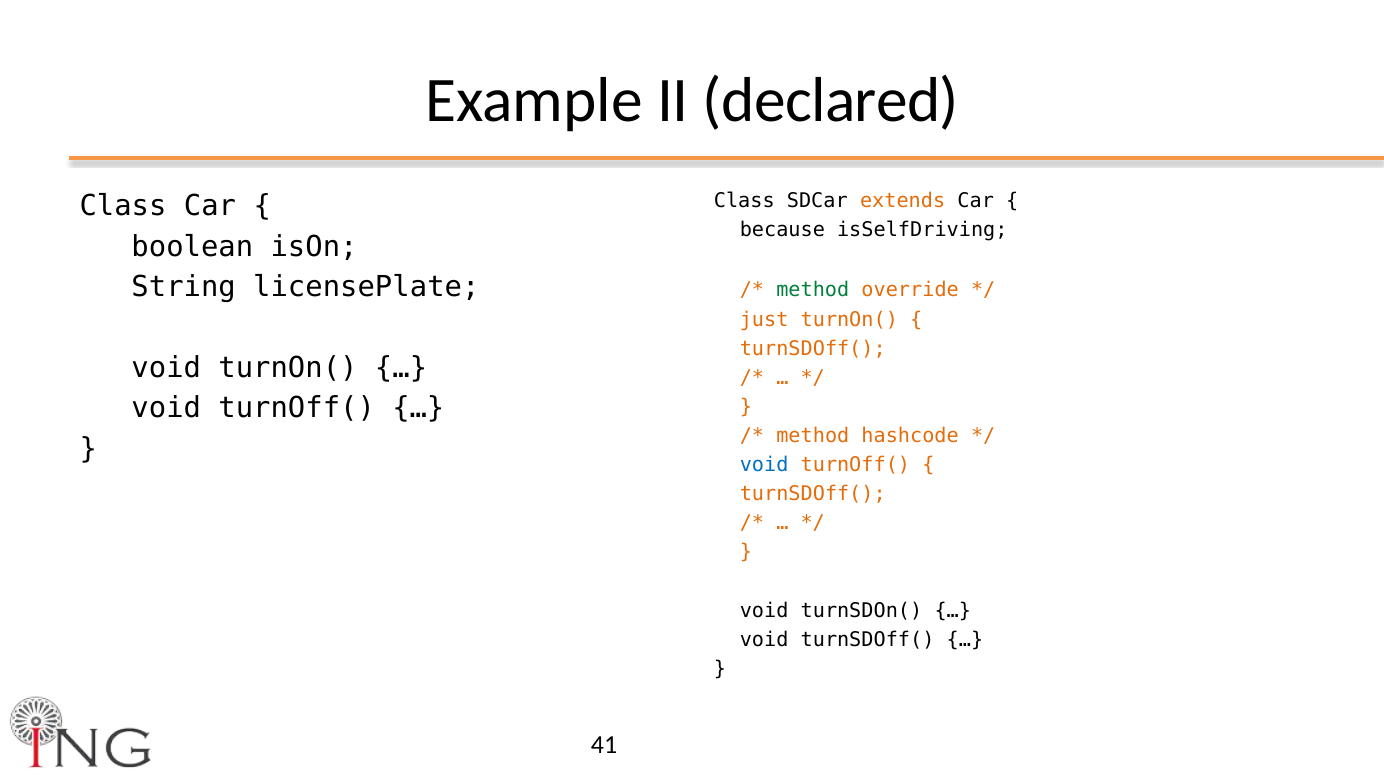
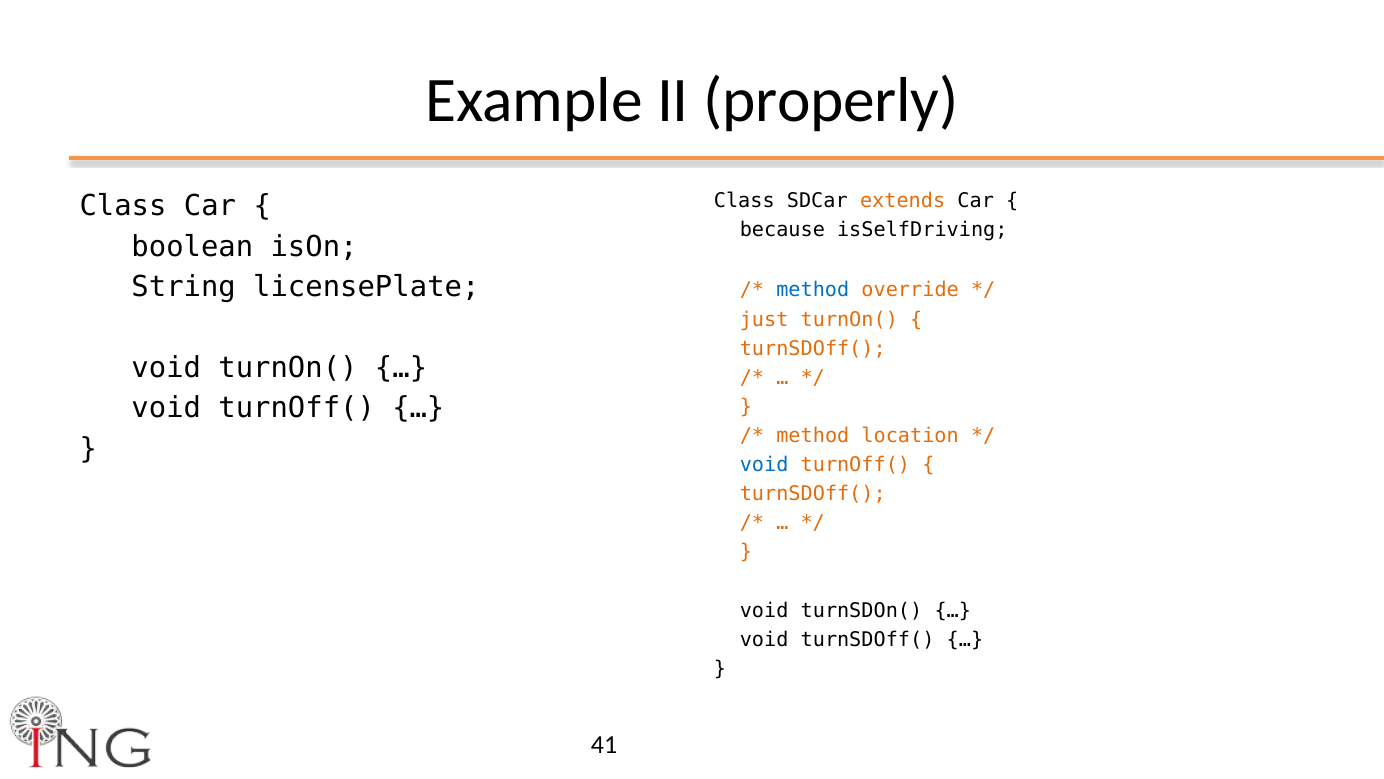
declared: declared -> properly (831, 100)
method colour: green -> blue (813, 290)
hashcode: hashcode -> location (910, 436)
